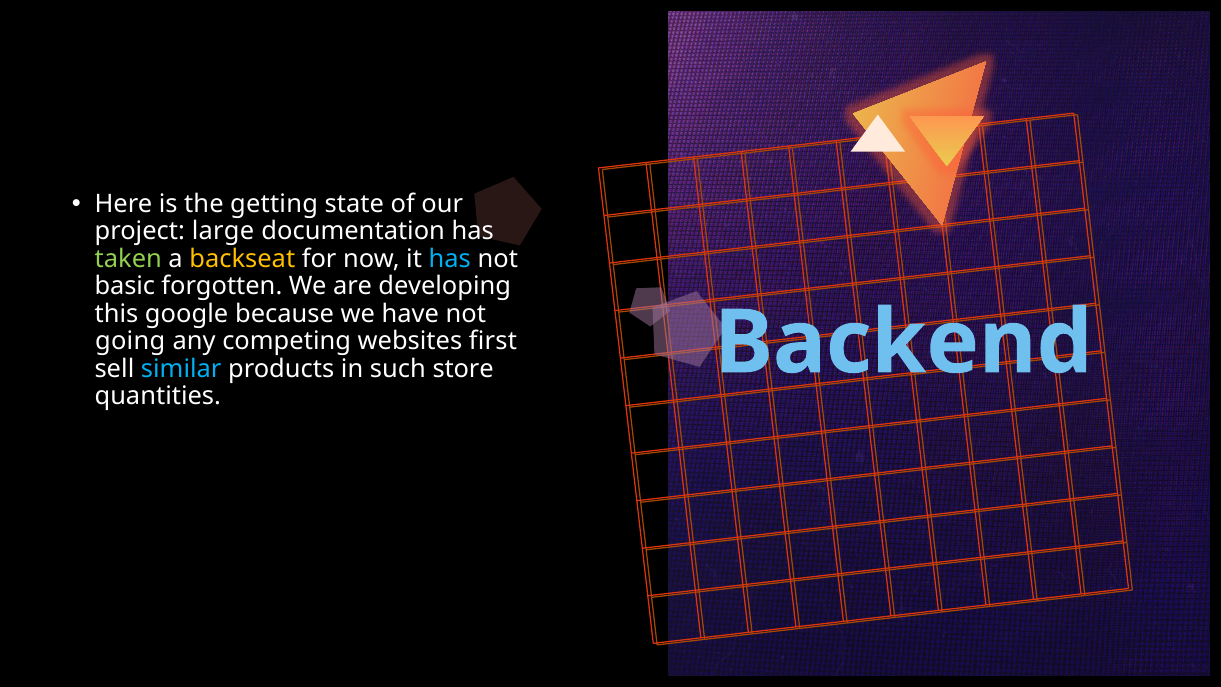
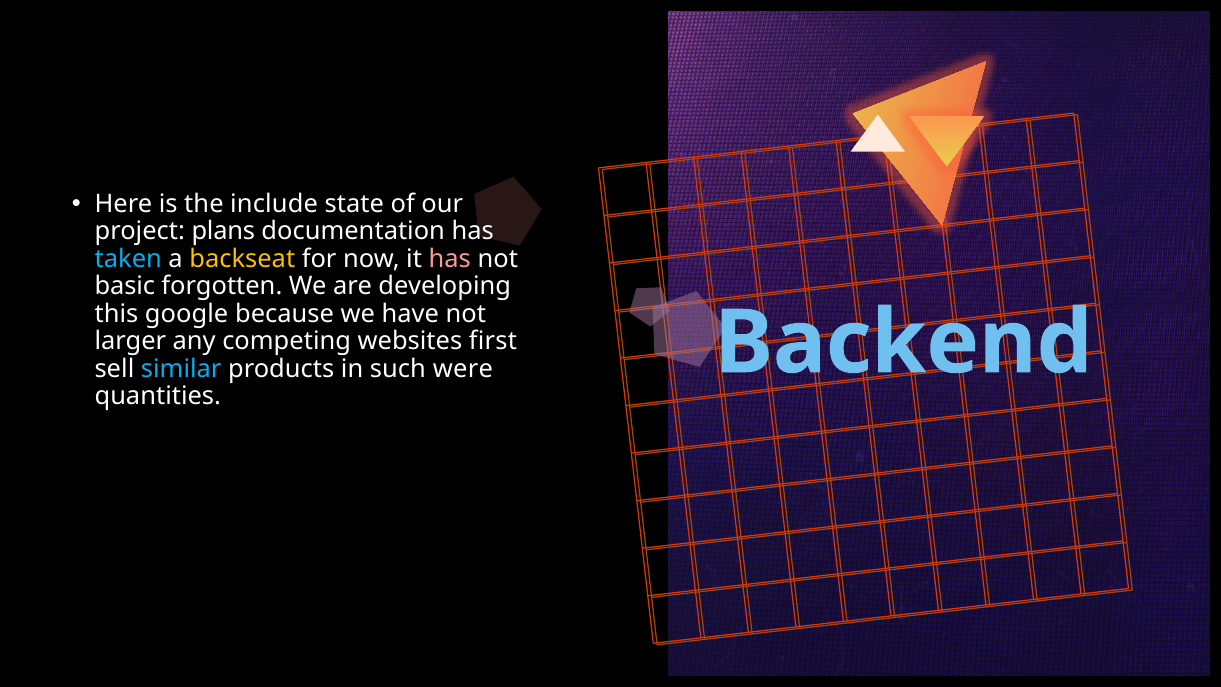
getting: getting -> include (274, 204)
large: large -> plans (223, 232)
taken colour: light green -> light blue (128, 259)
has colour: light blue -> pink (450, 259)
going: going -> larger (130, 341)
store: store -> were (463, 369)
